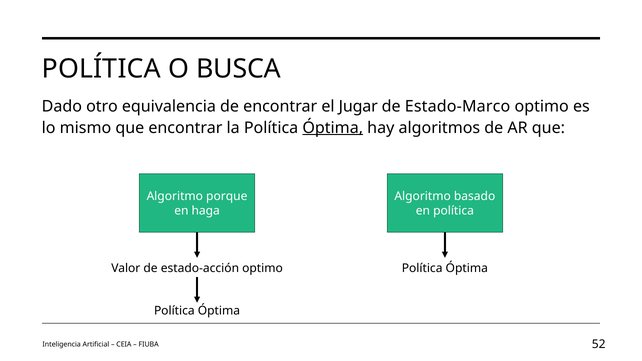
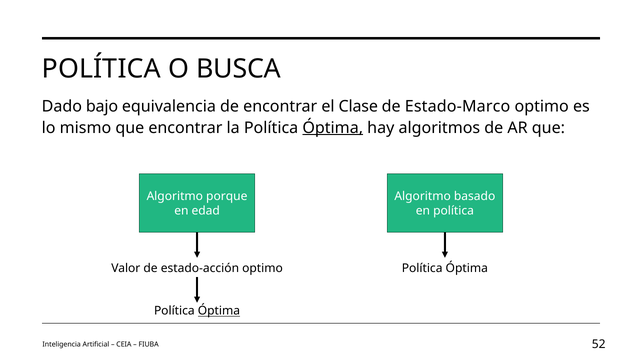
otro: otro -> bajo (102, 107)
Jugar: Jugar -> Clase (358, 107)
haga: haga -> edad (206, 211)
Óptima underline: none -> present (219, 311)
